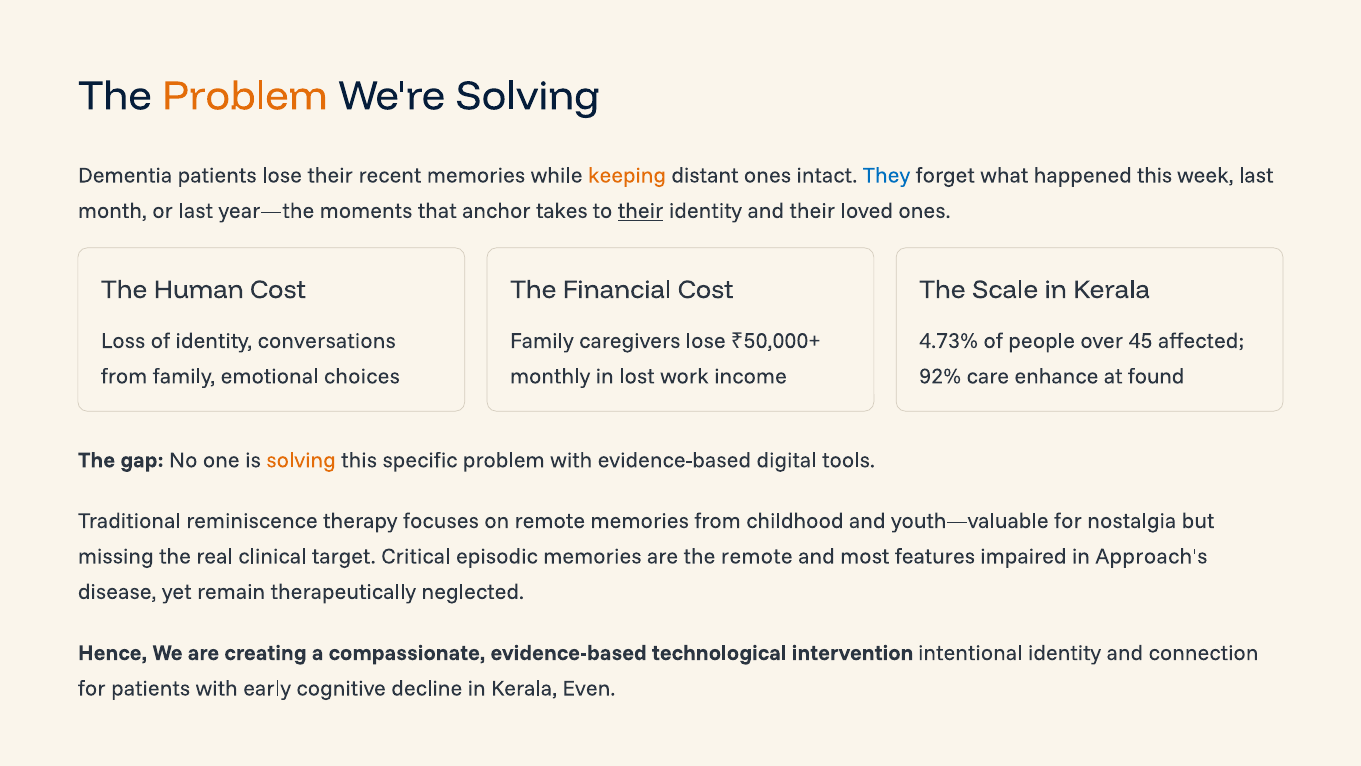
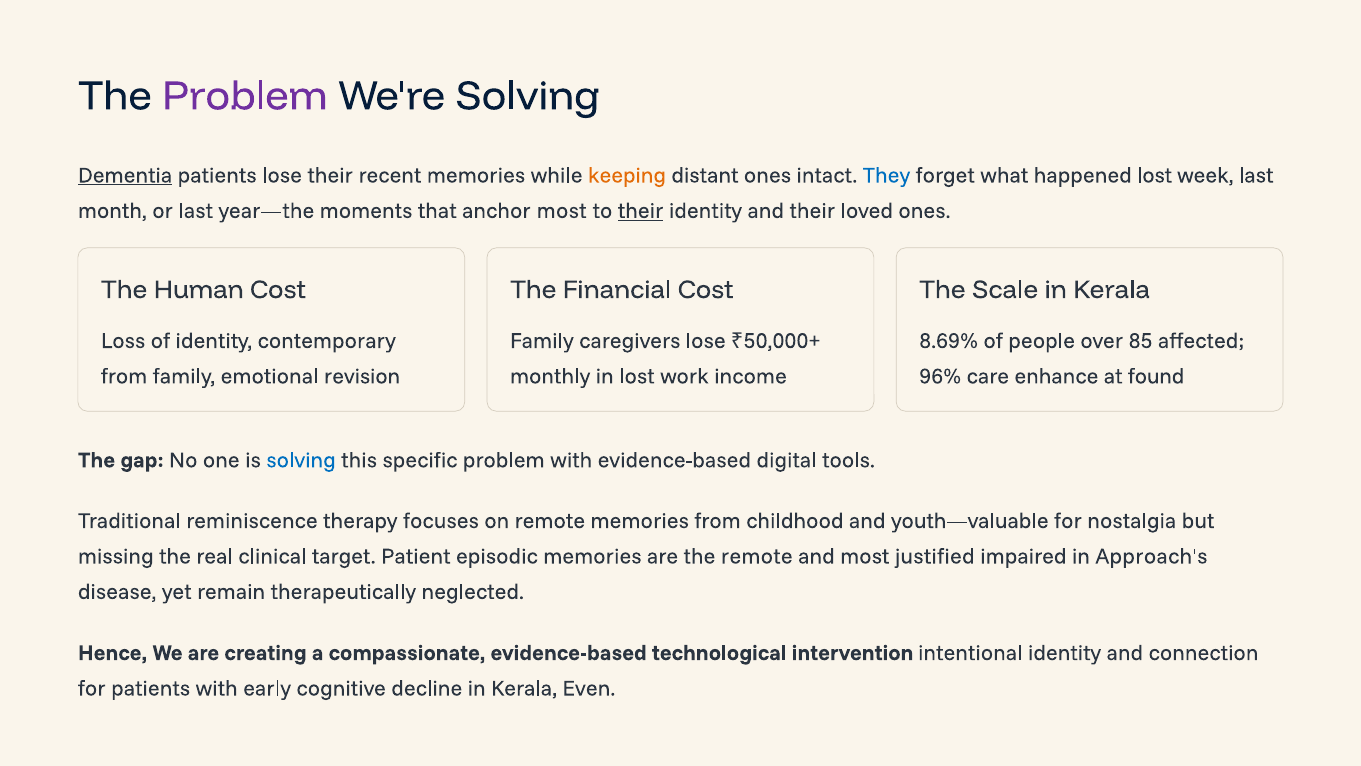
Problem colour: orange -> purple (245, 96)
Dementia underline: none -> present (125, 175)
happened this: this -> lost (1155, 175)
anchor takes: takes -> most (562, 211)
conversations: conversations -> contemporary (327, 341)
4.73%: 4.73% -> 8.69% (949, 341)
45: 45 -> 85 (1141, 341)
choices: choices -> revision (362, 376)
92%: 92% -> 96% (940, 376)
solving colour: orange -> blue (301, 460)
Critical: Critical -> Patient (416, 556)
features: features -> justified (935, 556)
